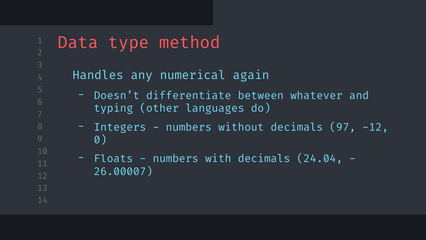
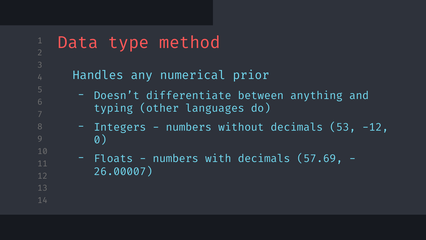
again: again -> prior (251, 75)
whatever: whatever -> anything (316, 96)
97: 97 -> 53 (343, 127)
24.04: 24.04 -> 57.69 (320, 158)
